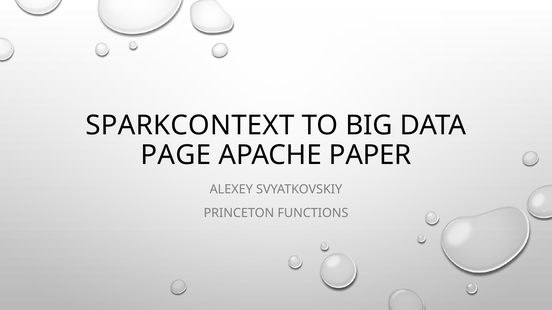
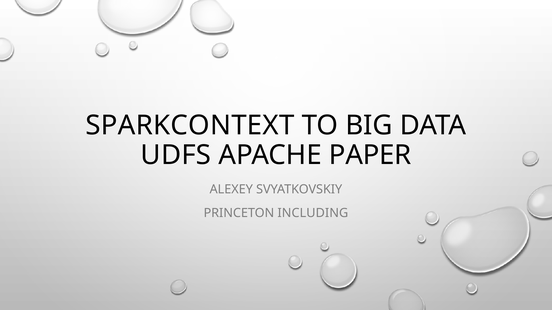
PAGE: PAGE -> UDFS (176, 155)
FUNCTIONS: FUNCTIONS -> INCLUDING (313, 213)
